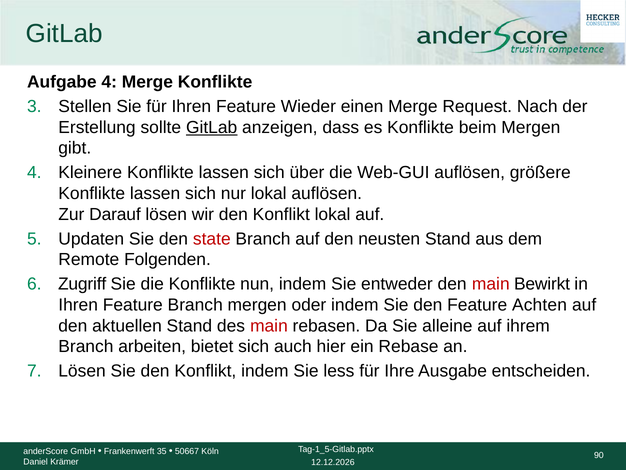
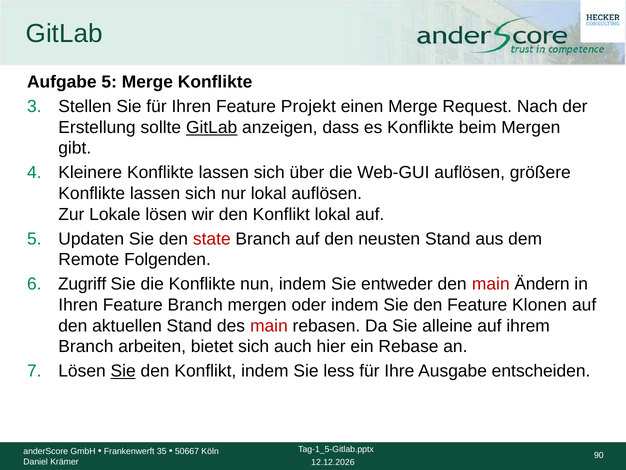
Aufgabe 4: 4 -> 5 (109, 82)
Wieder: Wieder -> Projekt (308, 106)
Darauf: Darauf -> Lokale (115, 214)
Bewirkt: Bewirkt -> Ändern (542, 284)
Achten: Achten -> Klonen (539, 305)
Sie underline: none -> present (123, 371)
